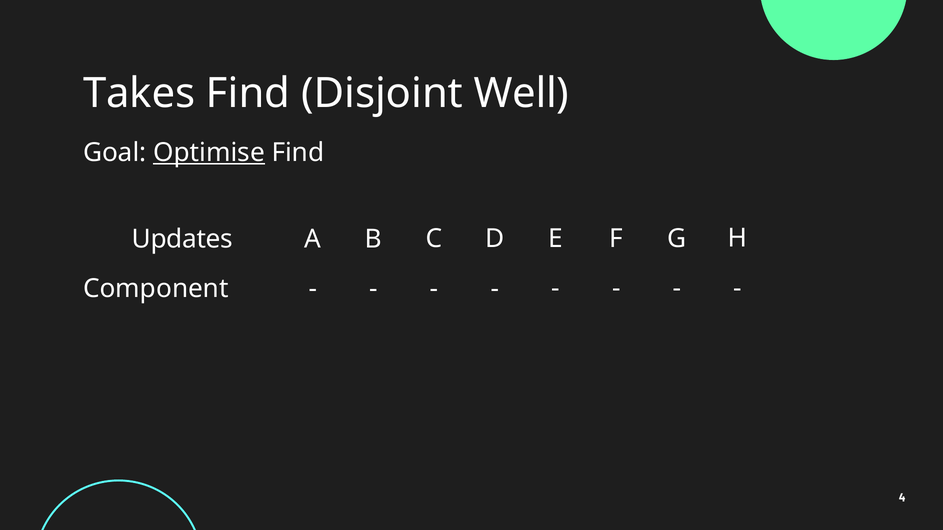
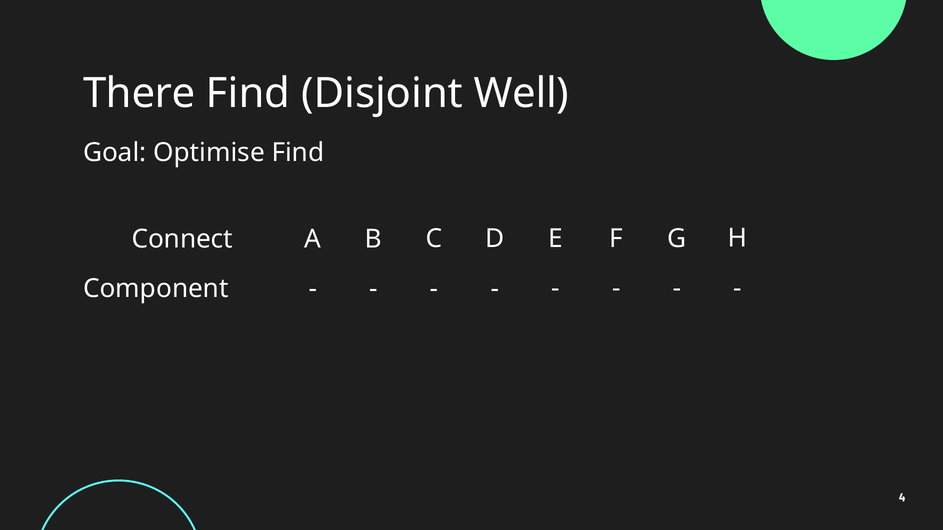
Takes: Takes -> There (139, 94)
Optimise underline: present -> none (209, 153)
Updates: Updates -> Connect (182, 239)
